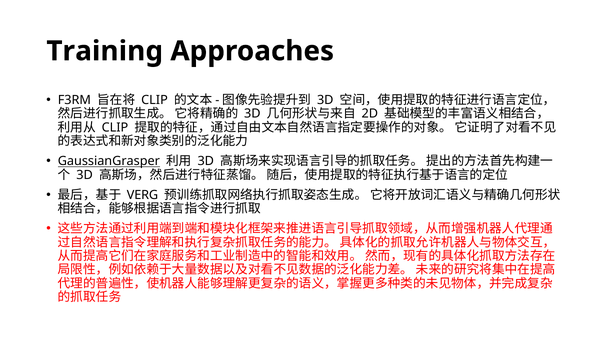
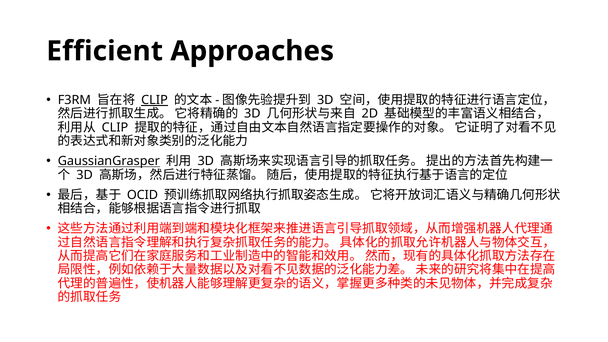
Training: Training -> Efficient (105, 51)
CLIP underline: none -> present (154, 100)
VERG: VERG -> OCID (143, 195)
